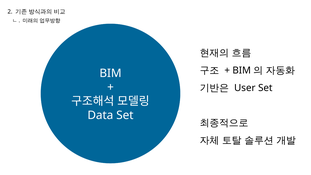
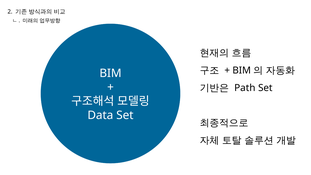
User: User -> Path (245, 88)
